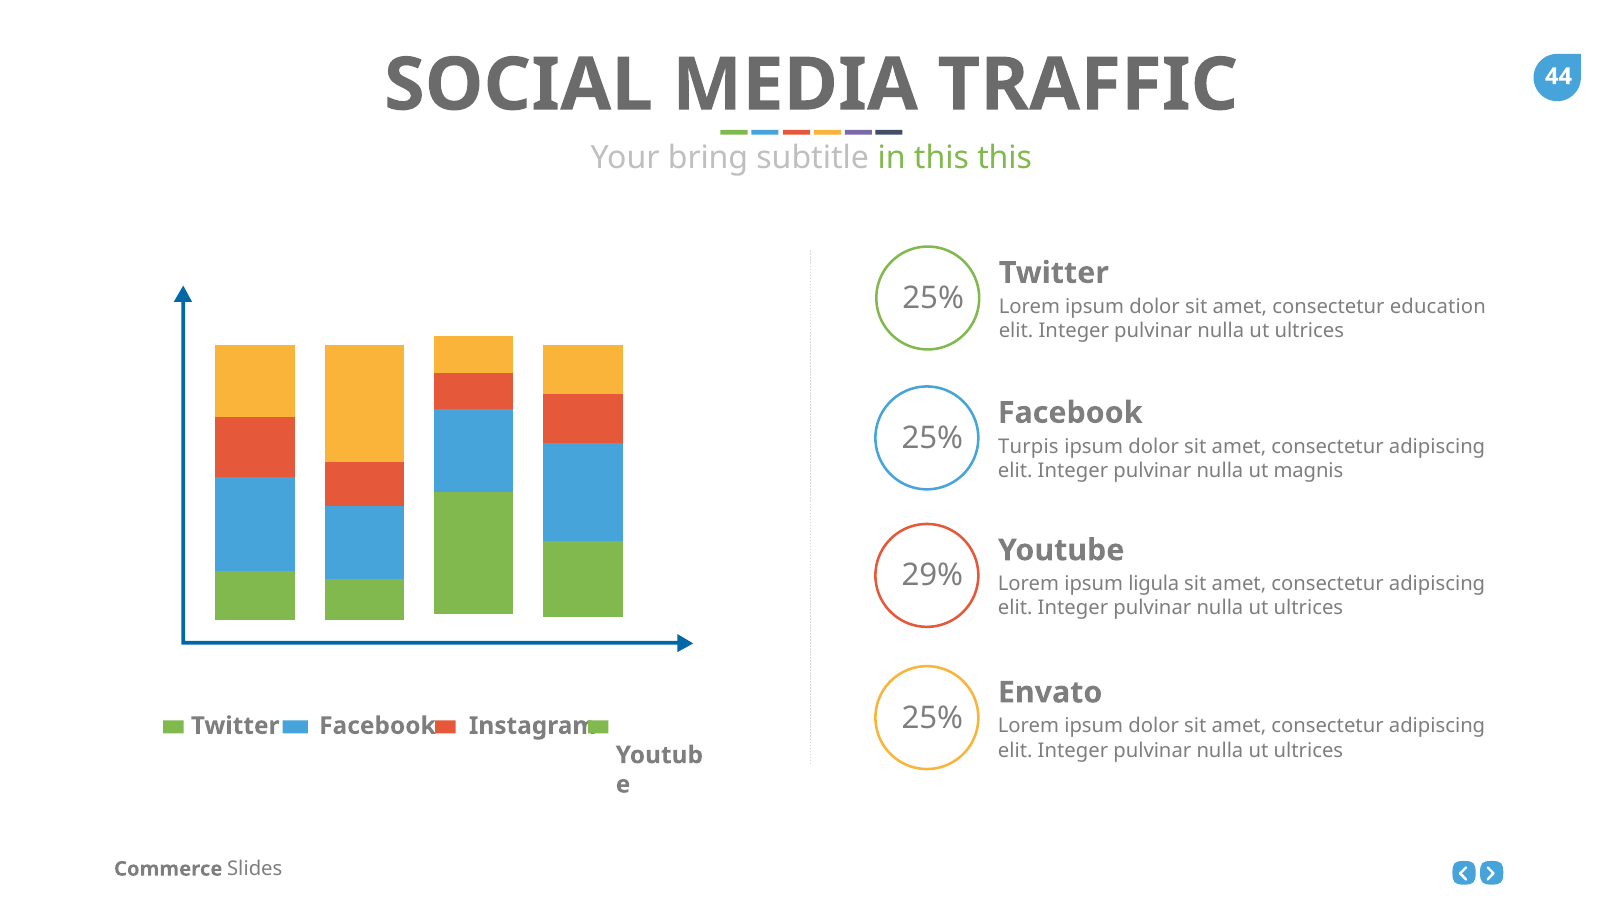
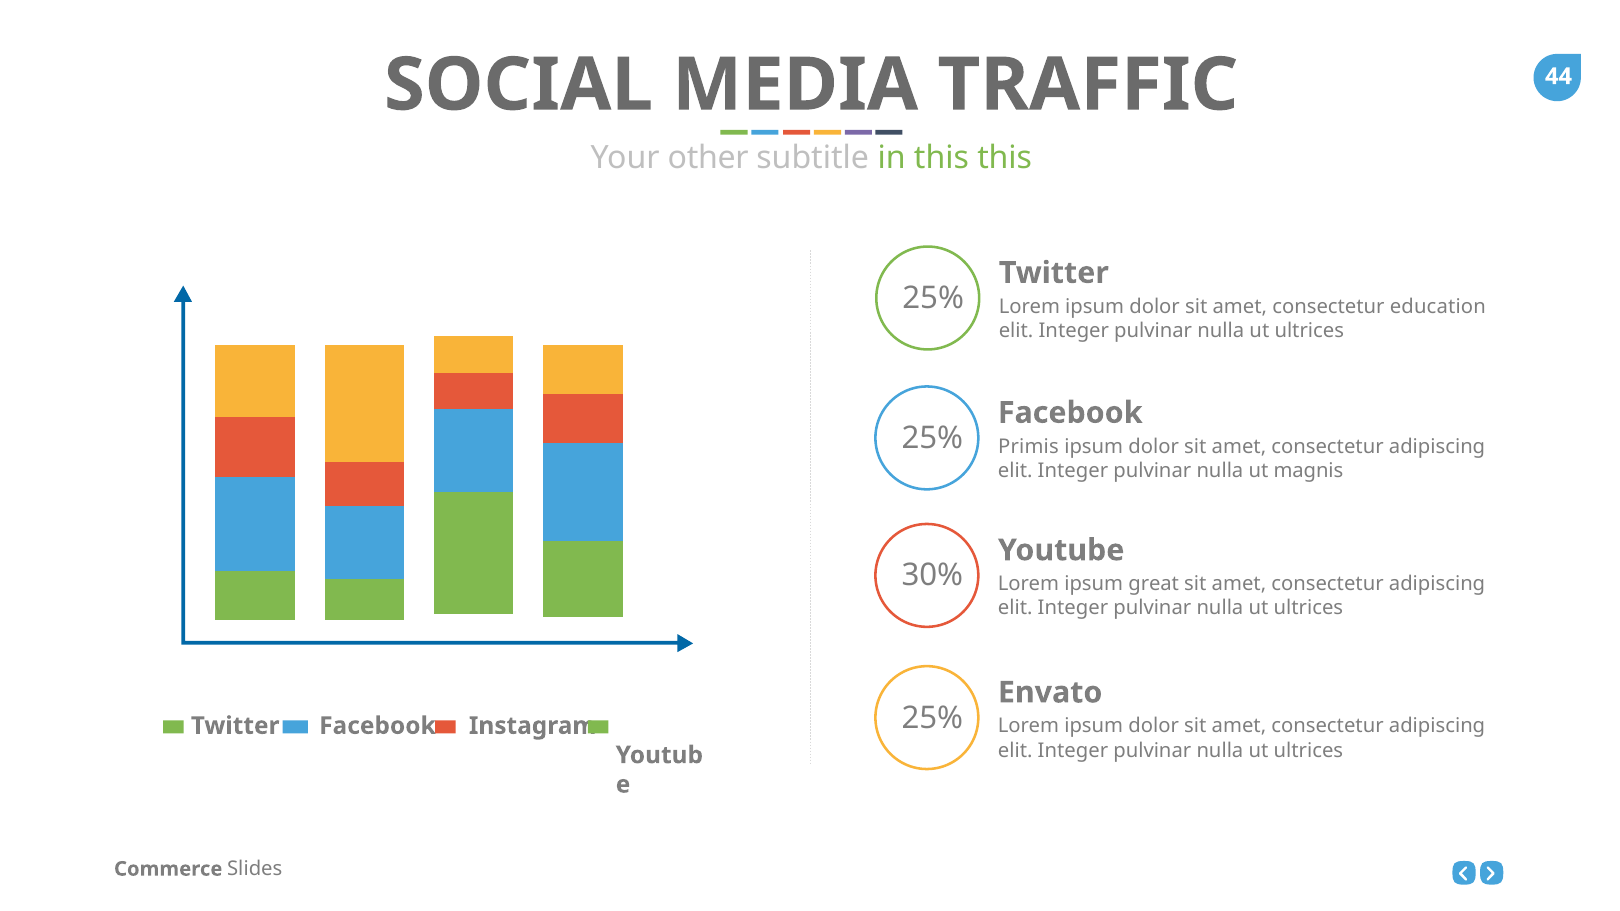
bring: bring -> other (708, 158)
Turpis: Turpis -> Primis (1028, 447)
29%: 29% -> 30% (932, 576)
ligula: ligula -> great (1154, 584)
